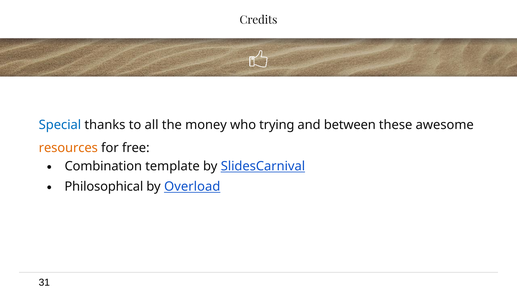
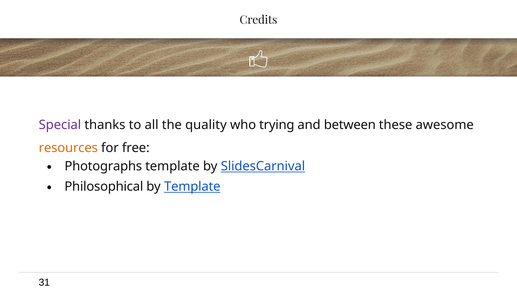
Special colour: blue -> purple (60, 125)
money: money -> quality (206, 125)
Combination: Combination -> Photographs (103, 166)
by Overload: Overload -> Template (192, 186)
